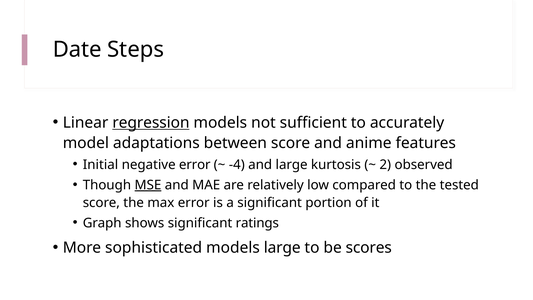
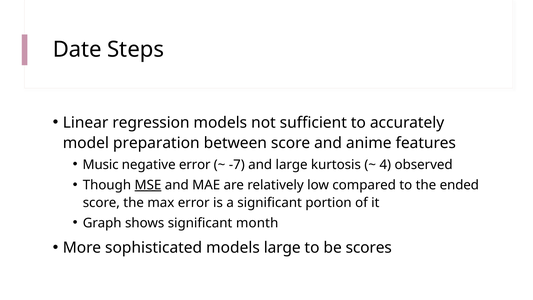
regression underline: present -> none (151, 123)
adaptations: adaptations -> preparation (156, 143)
Initial: Initial -> Music (101, 165)
-4: -4 -> -7 (237, 165)
2: 2 -> 4 (385, 165)
tested: tested -> ended (459, 185)
ratings: ratings -> month (257, 223)
